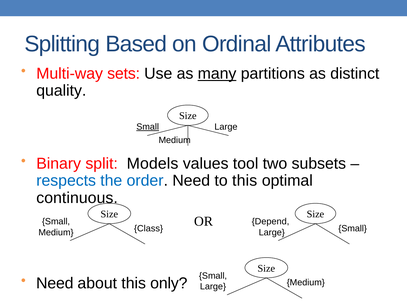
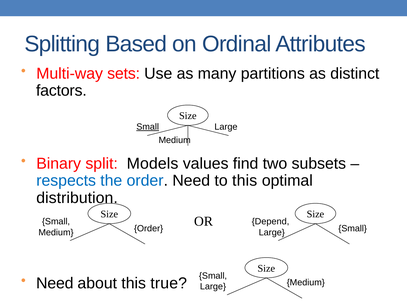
many underline: present -> none (217, 74)
quality: quality -> factors (61, 91)
tool: tool -> find (246, 164)
continuous: continuous -> distribution (77, 198)
Medium Class: Class -> Order (149, 229)
only: only -> true (169, 284)
